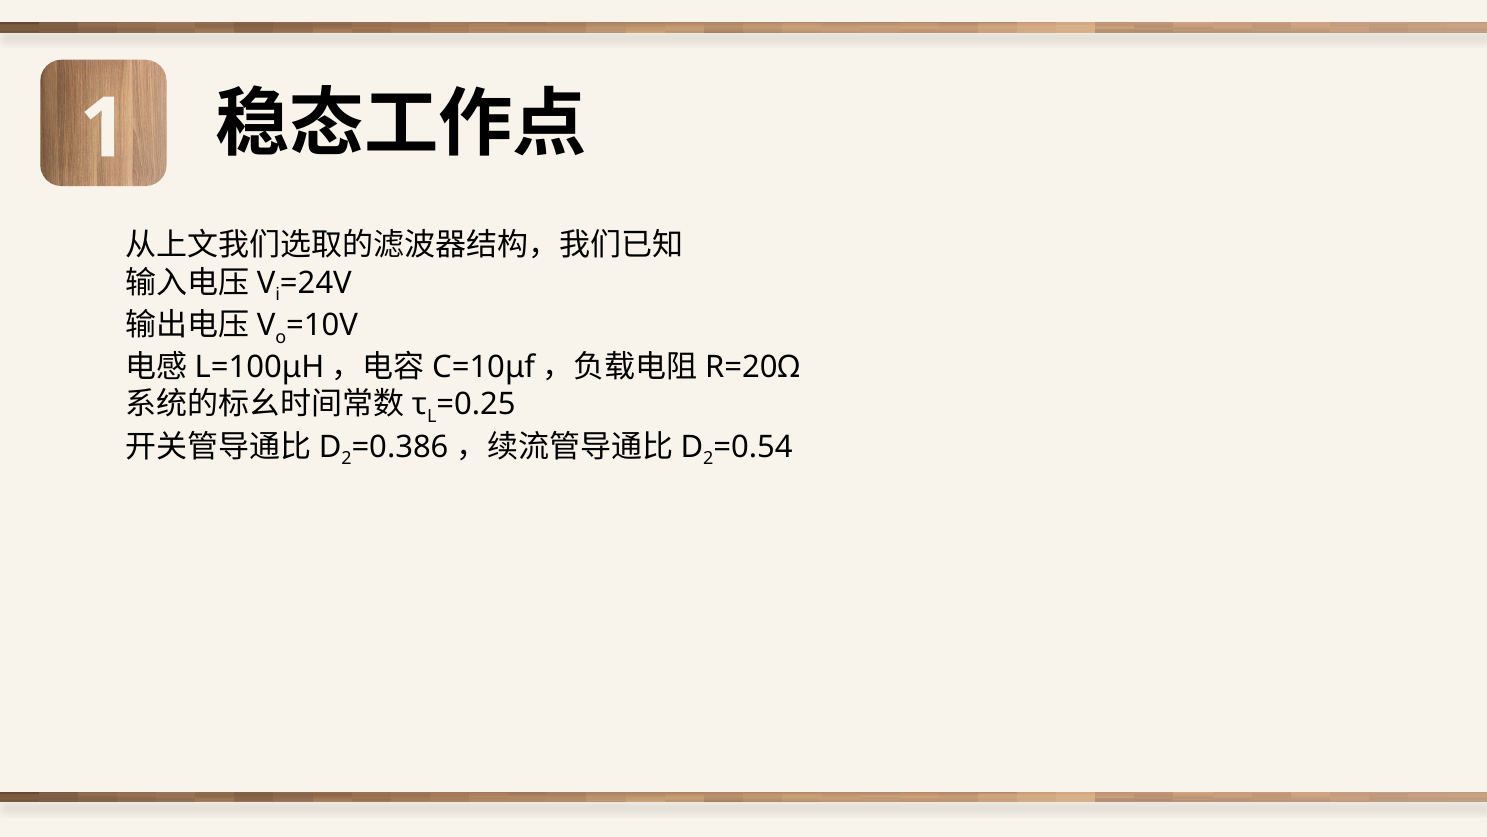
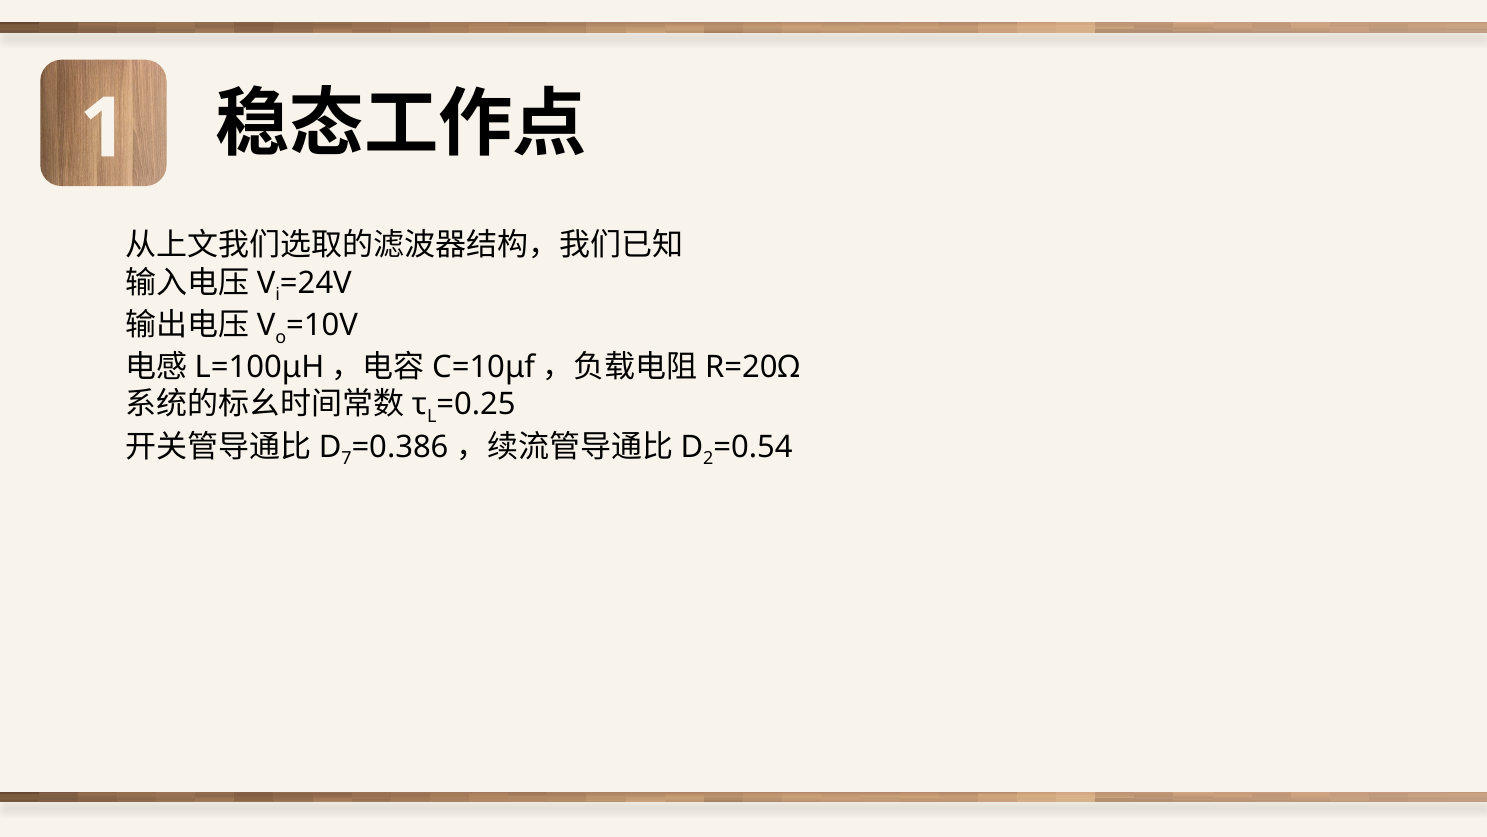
2: 2 -> 7 (346, 459)
